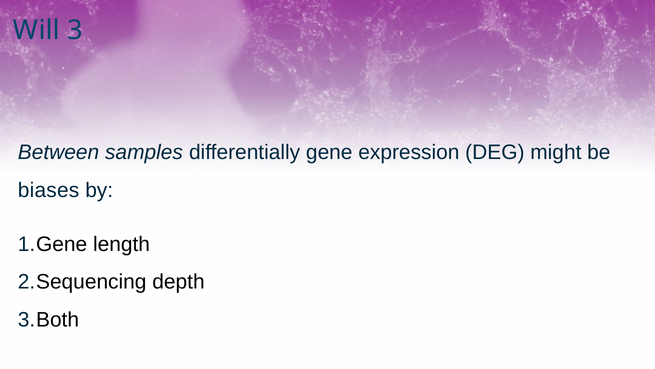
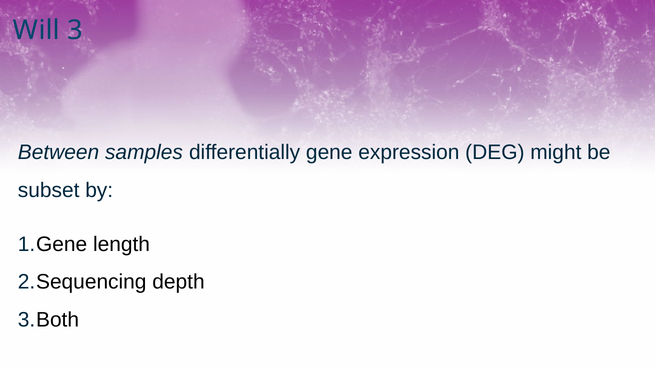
biases: biases -> subset (49, 190)
